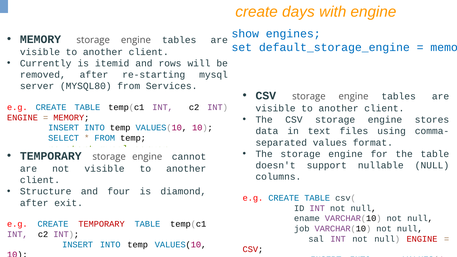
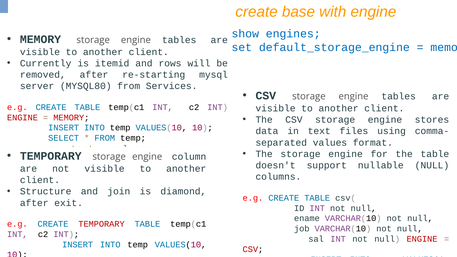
days: days -> base (298, 12)
cannot: cannot -> column (189, 157)
four: four -> join (119, 192)
